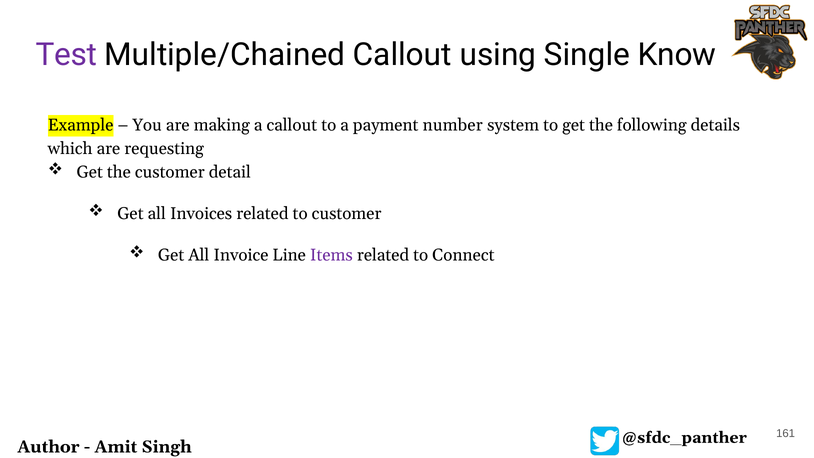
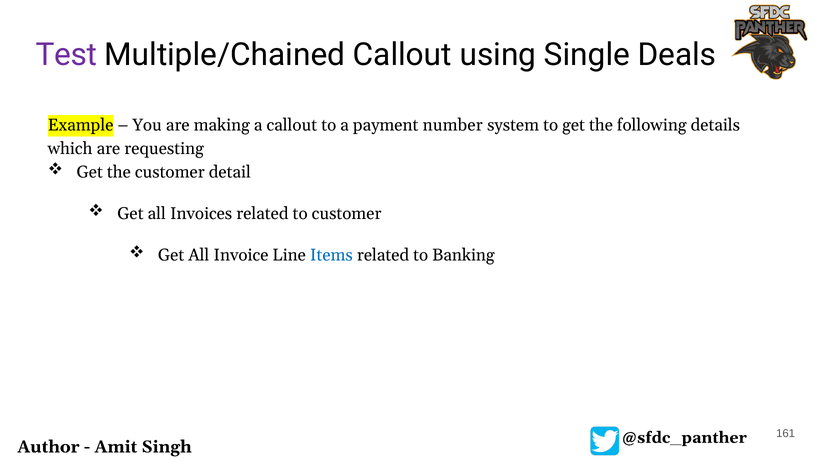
Know: Know -> Deals (677, 55)
Items colour: purple -> blue (331, 255)
Connect: Connect -> Banking (463, 255)
